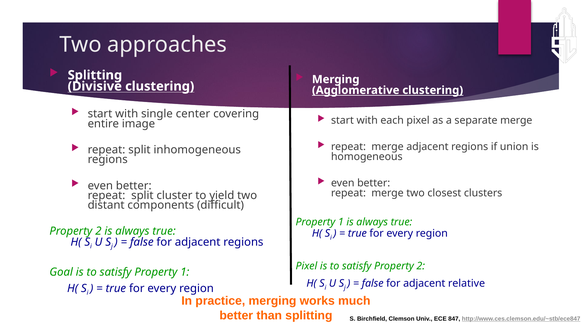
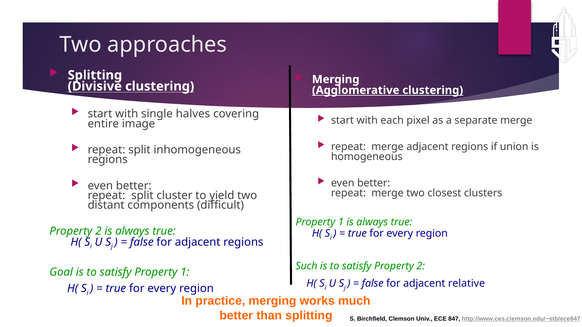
center: center -> halves (193, 114)
Pixel: Pixel -> Such (306, 266)
